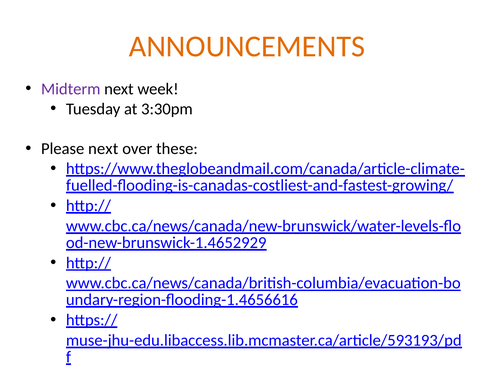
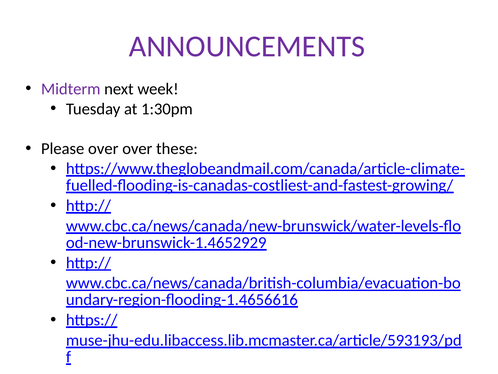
ANNOUNCEMENTS colour: orange -> purple (247, 46)
3:30pm: 3:30pm -> 1:30pm (167, 109)
Please next: next -> over (103, 149)
